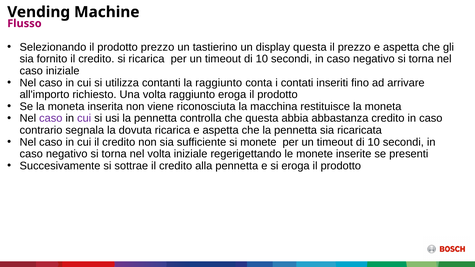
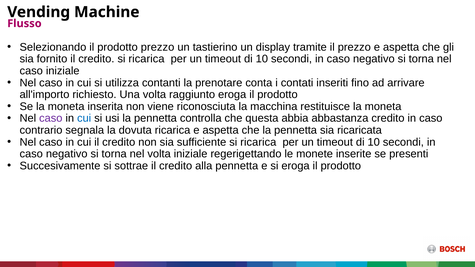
display questa: questa -> tramite (310, 47)
la raggiunto: raggiunto -> prenotare (219, 83)
cui colour: purple -> blue (84, 118)
sufficiente si monete: monete -> ricarica (258, 142)
